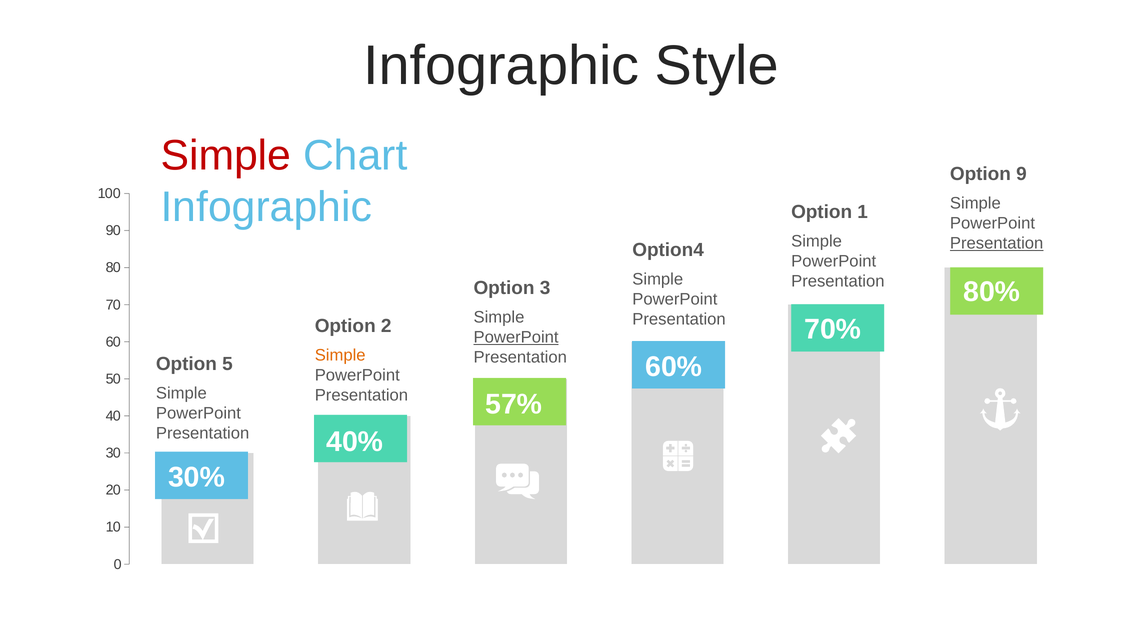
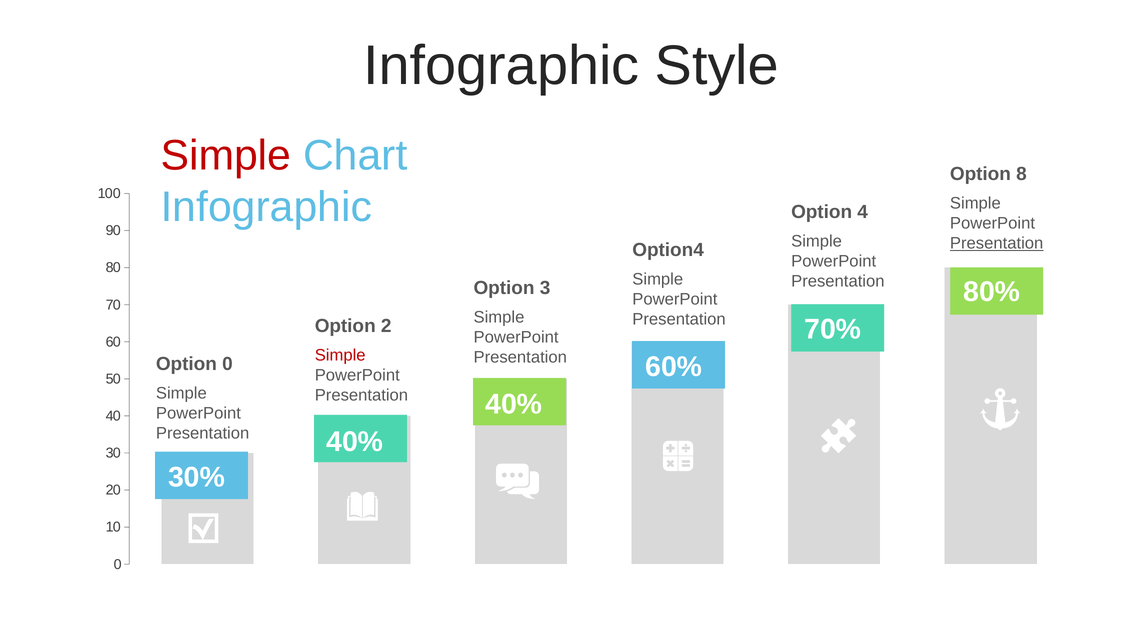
9: 9 -> 8 (1021, 174)
1: 1 -> 4 (863, 212)
PowerPoint underline: present -> none (516, 337)
Simple colour: orange -> red (340, 355)
Option 5: 5 -> 0 (227, 364)
57%: 57% -> 40% (514, 404)
